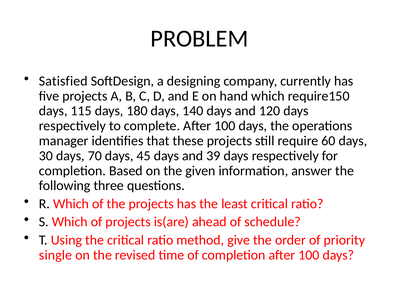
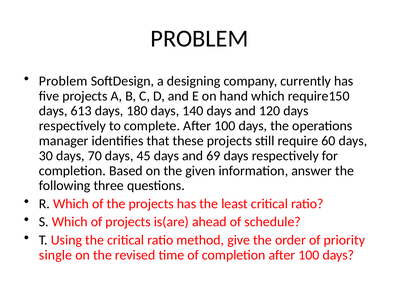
Satisfied: Satisfied -> Problem (63, 81)
115: 115 -> 613 (81, 111)
39: 39 -> 69 (213, 156)
